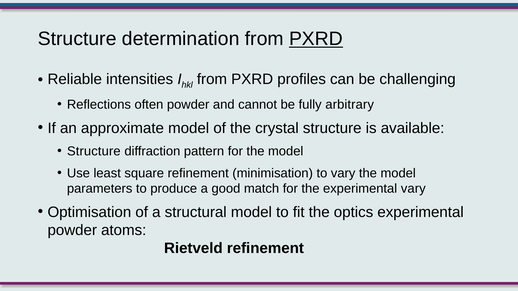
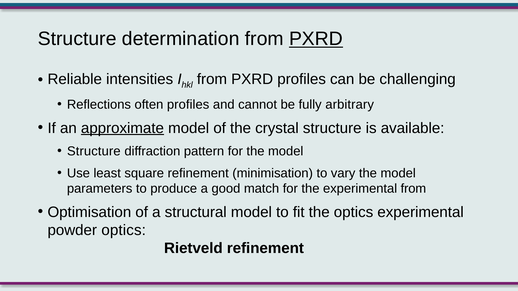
often powder: powder -> profiles (188, 105)
approximate underline: none -> present (122, 128)
experimental vary: vary -> from (413, 189)
powder atoms: atoms -> optics (124, 230)
